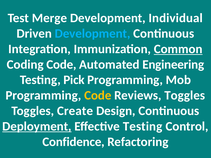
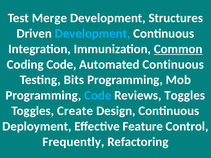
Individual: Individual -> Structures (176, 18)
Automated Engineering: Engineering -> Continuous (173, 65)
Pick: Pick -> Bits (74, 80)
Code colour: yellow -> light blue (98, 96)
Deployment underline: present -> none (37, 127)
Effective Testing: Testing -> Feature (143, 127)
Confidence: Confidence -> Frequently (73, 142)
